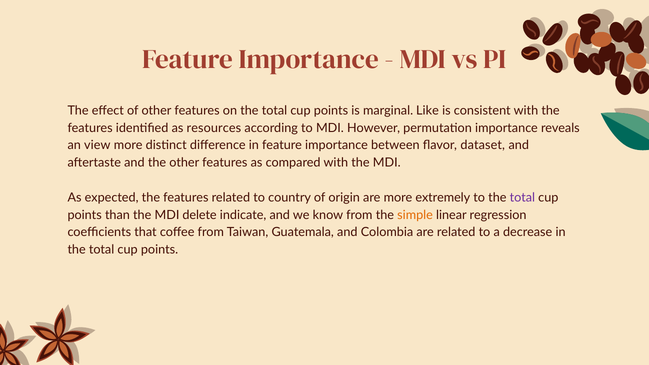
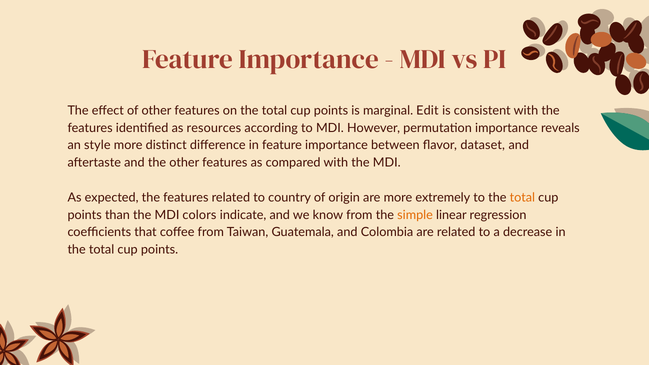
Like: Like -> Edit (427, 111)
view: view -> style (97, 145)
total colour: purple -> orange (522, 198)
delete: delete -> colors (199, 215)
